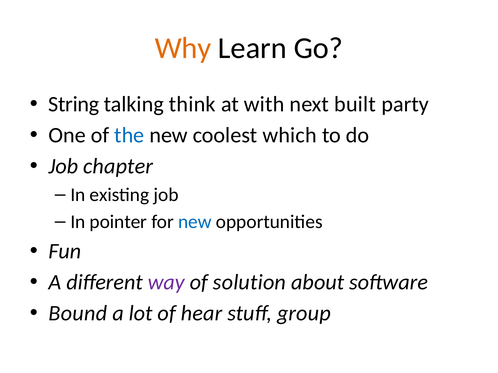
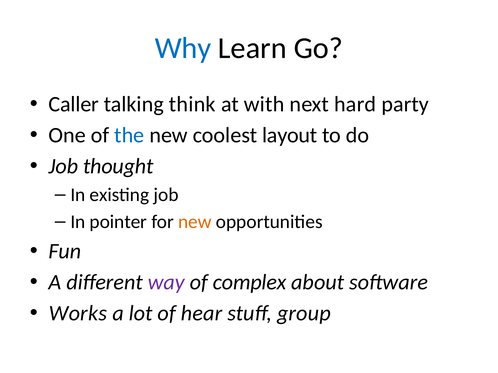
Why colour: orange -> blue (183, 48)
String: String -> Caller (74, 104)
built: built -> hard (355, 104)
which: which -> layout (290, 136)
chapter: chapter -> thought (118, 167)
new colour: blue -> orange (195, 222)
solution: solution -> complex (250, 283)
Bound: Bound -> Works (78, 314)
